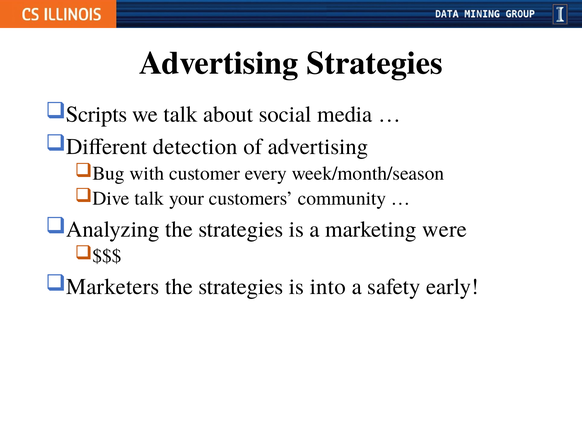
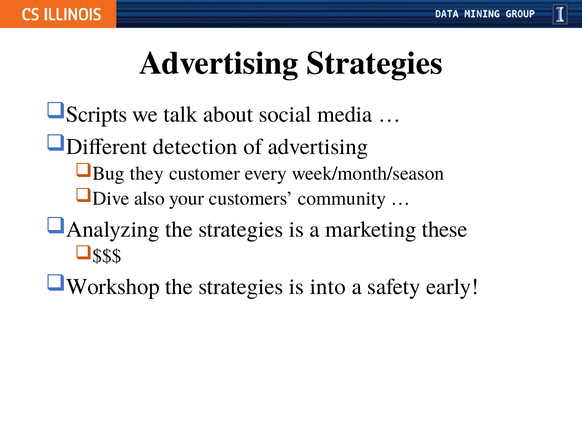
with: with -> they (147, 174)
Dive talk: talk -> also (149, 199)
were: were -> these (445, 229)
Marketers: Marketers -> Workshop (113, 287)
